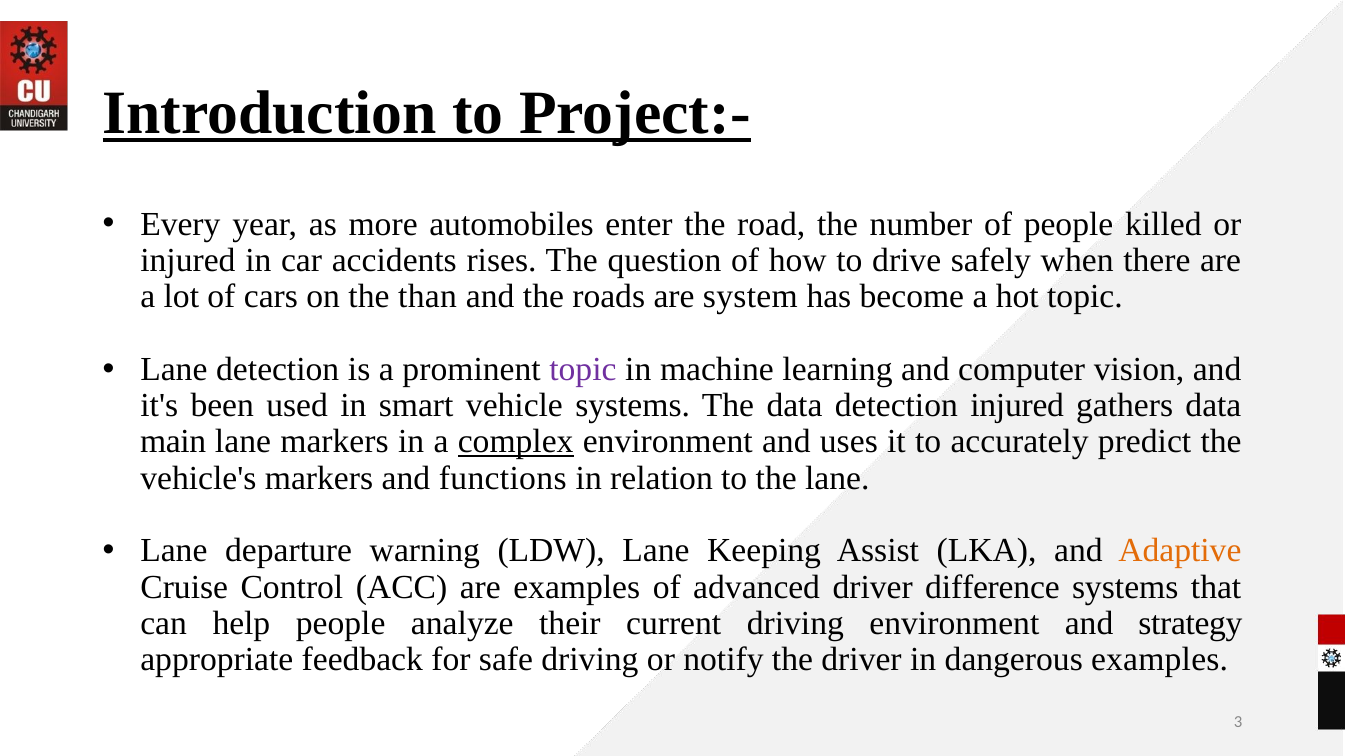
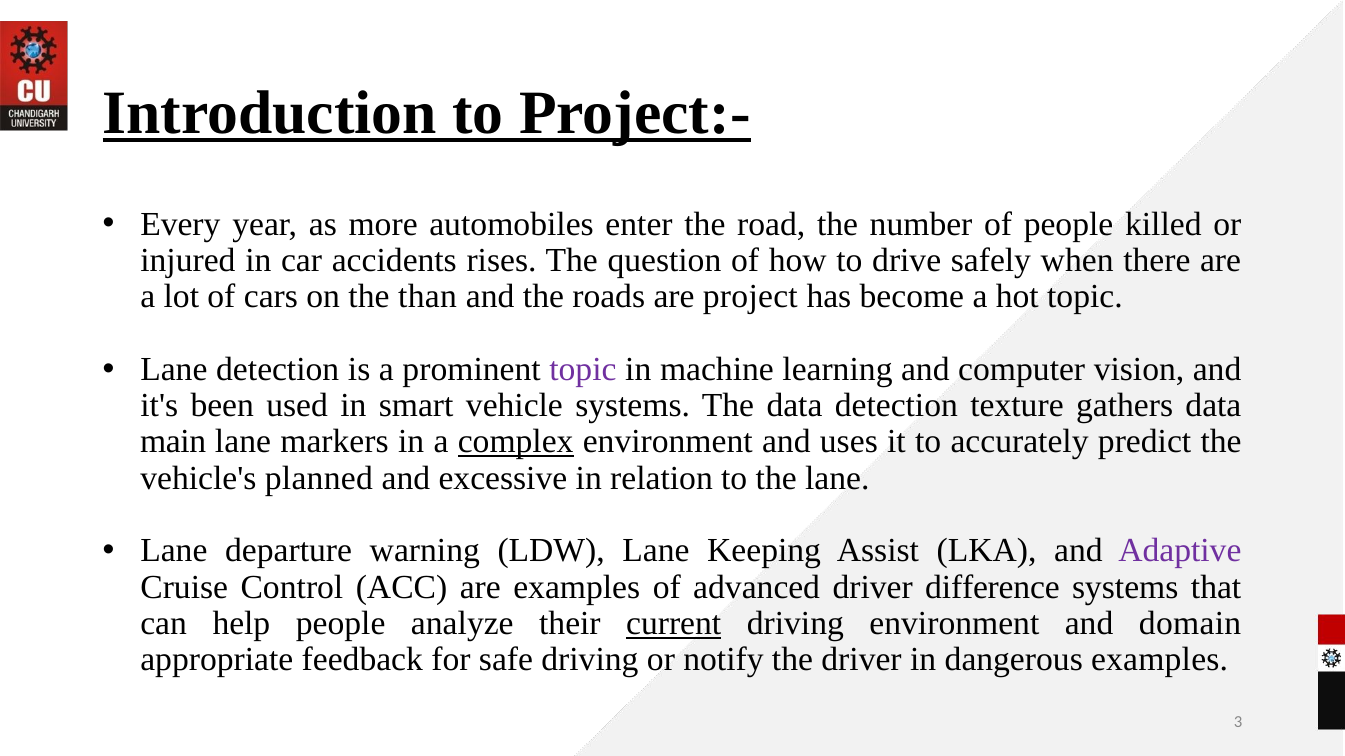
system: system -> project (750, 297)
detection injured: injured -> texture (1017, 406)
vehicle's markers: markers -> planned (319, 478)
functions: functions -> excessive (503, 478)
Adaptive colour: orange -> purple (1180, 551)
current underline: none -> present (674, 624)
strategy: strategy -> domain (1190, 624)
